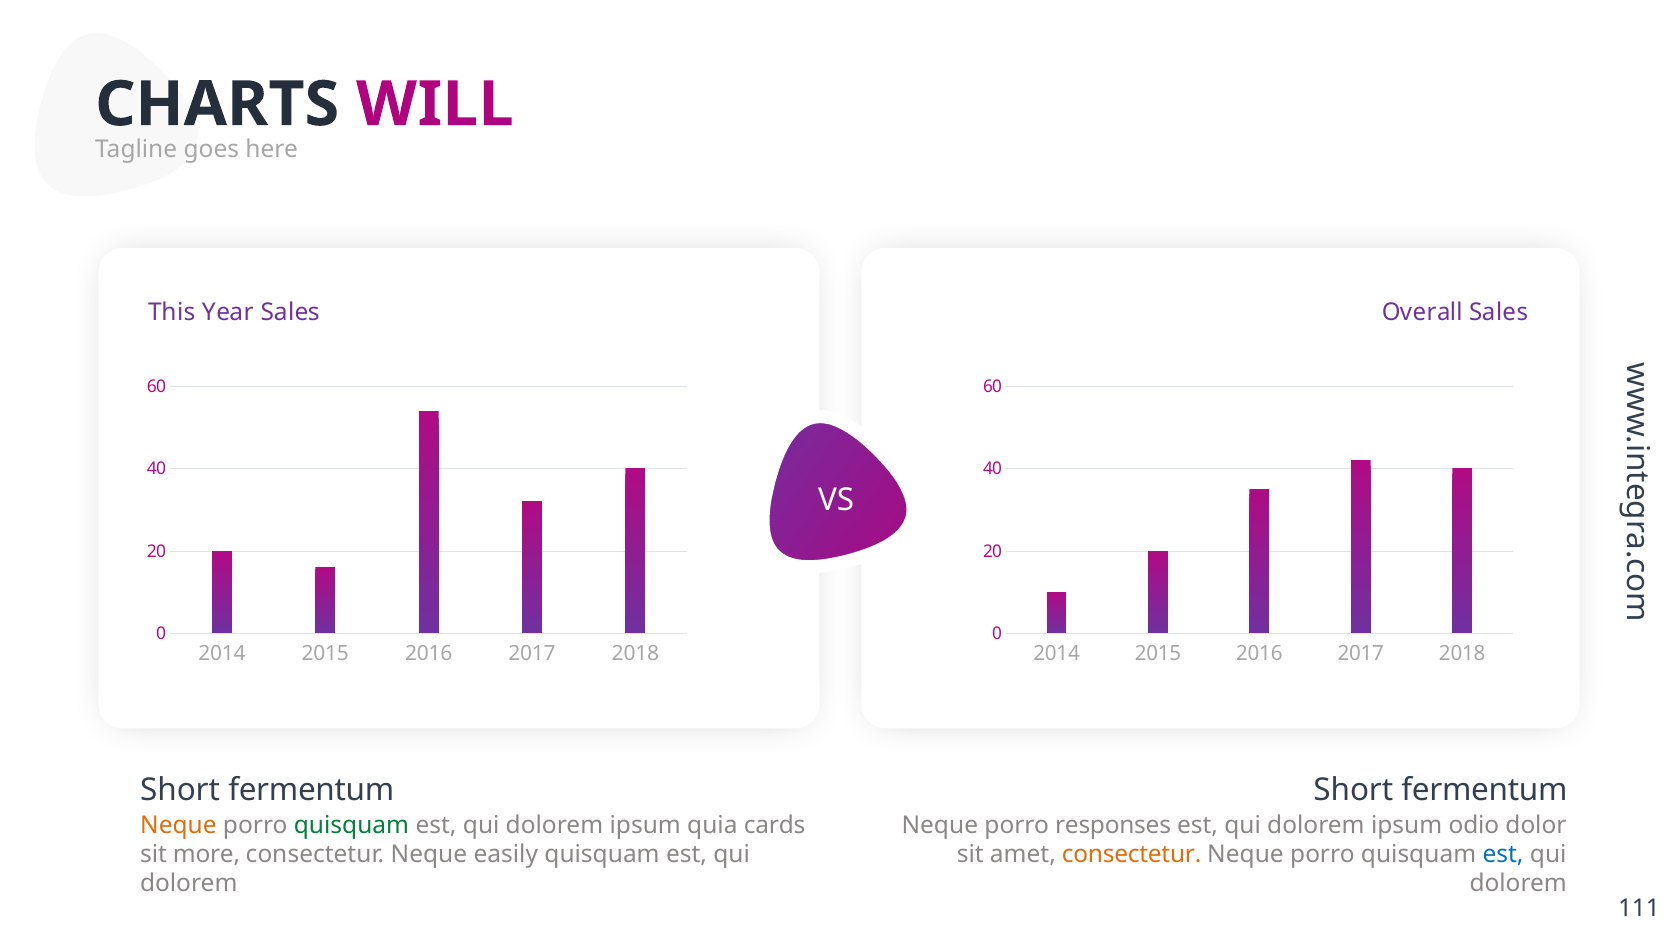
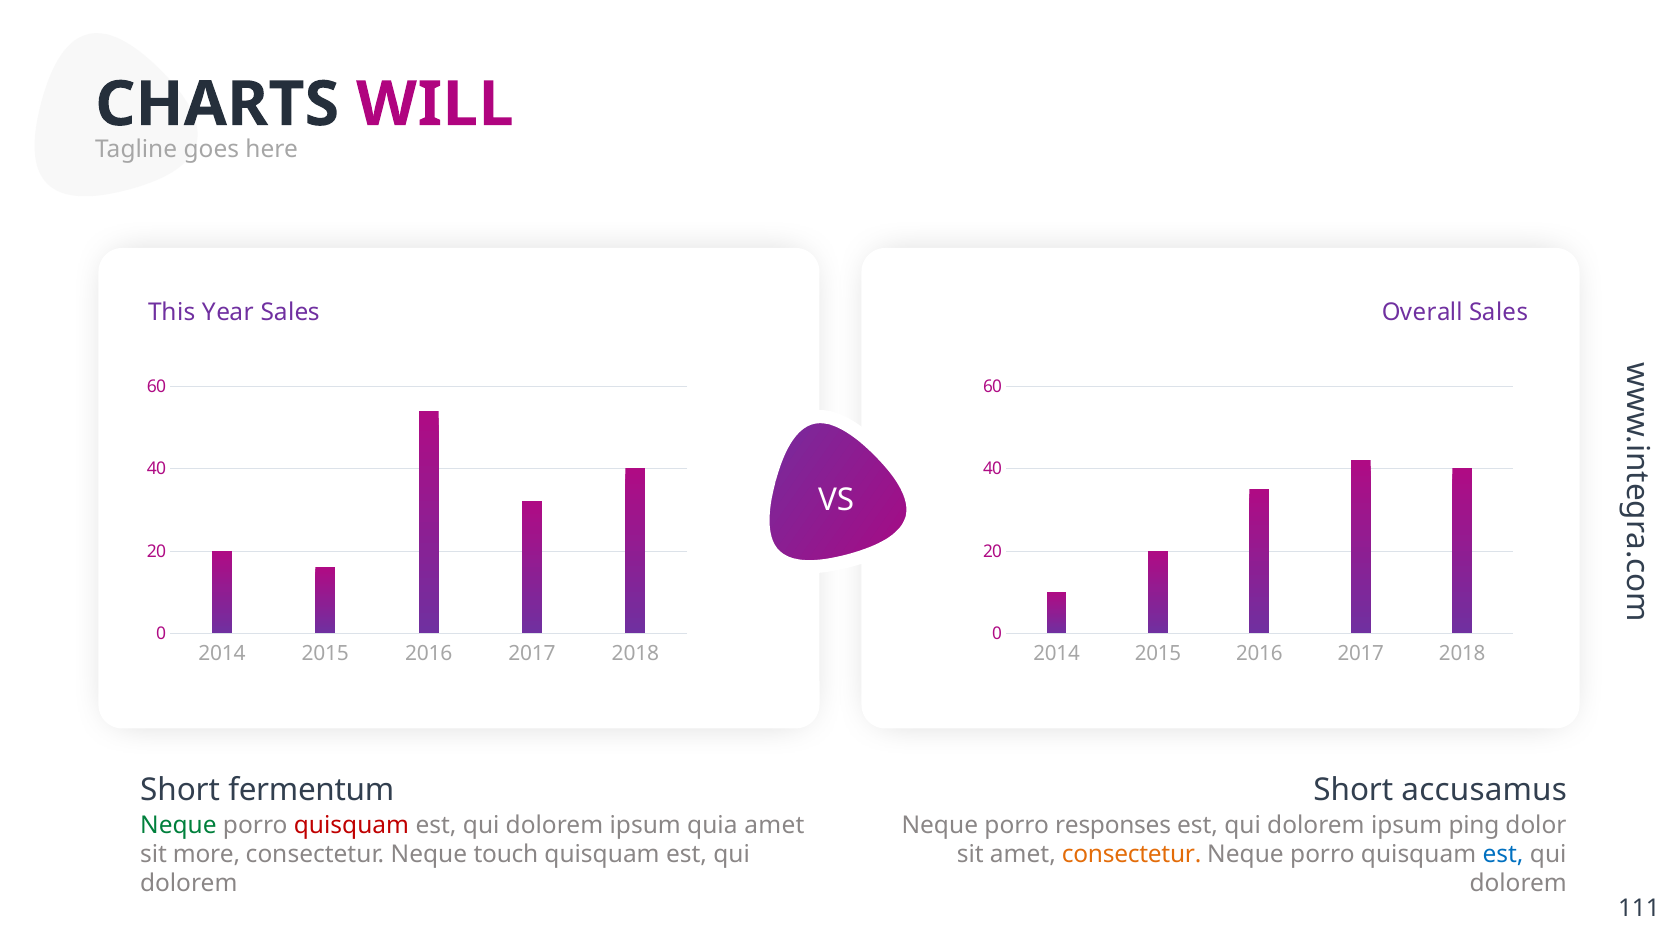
fermentum: fermentum -> accusamus (1484, 790)
Neque colour: orange -> green (178, 825)
quisquam colour: green -> red (351, 825)
quia cards: cards -> amet (774, 825)
odio: odio -> ping (1474, 825)
easily: easily -> touch (506, 854)
